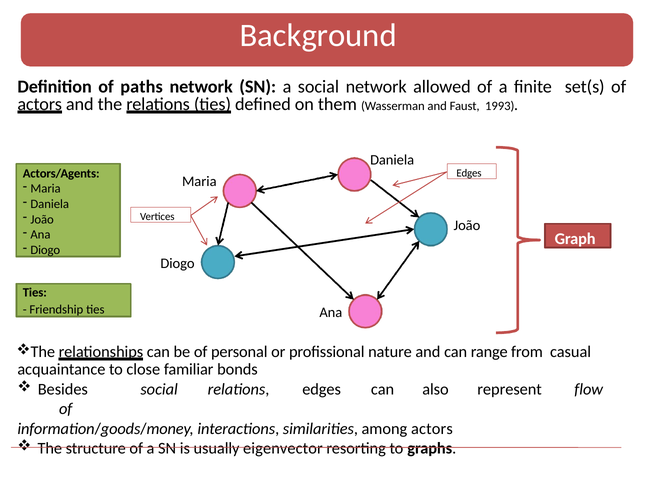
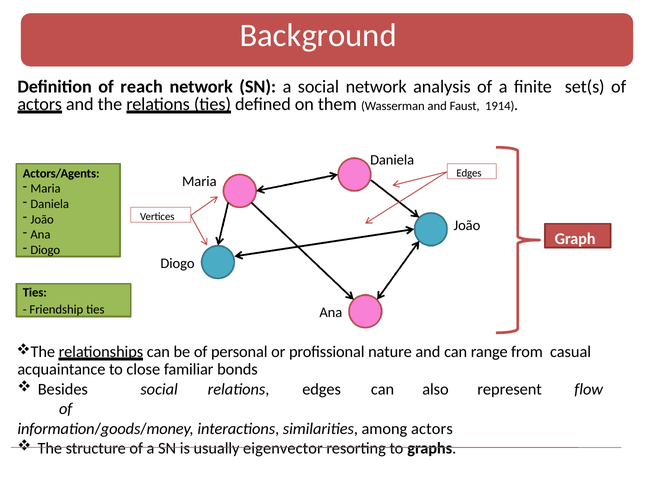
paths: paths -> reach (142, 87)
allowed: allowed -> analysis (442, 87)
1993: 1993 -> 1914 (500, 106)
